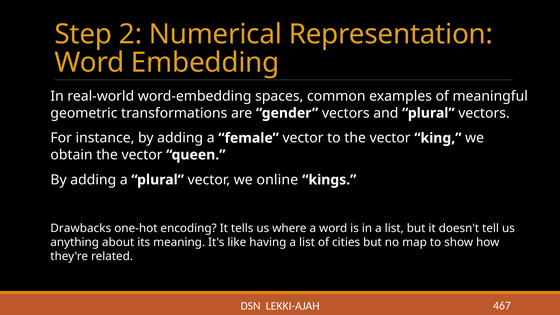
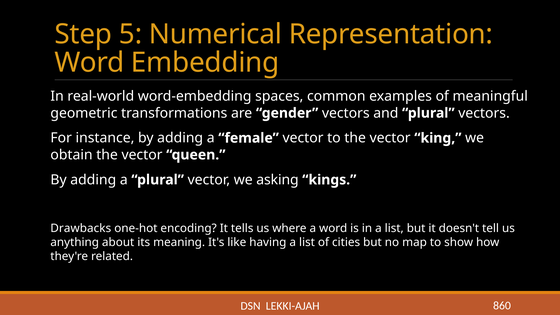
2: 2 -> 5 (131, 34)
online: online -> asking (277, 180)
467: 467 -> 860 (502, 306)
